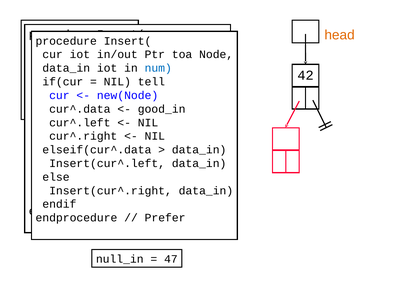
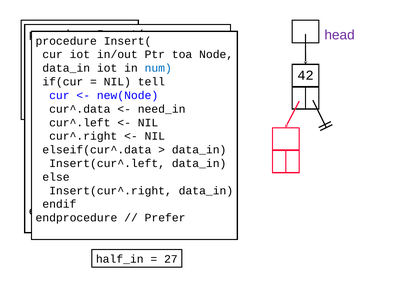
head colour: orange -> purple (340, 35)
good_in: good_in -> need_in (162, 109)
null_in: null_in -> half_in (120, 259)
47: 47 -> 27 (171, 259)
